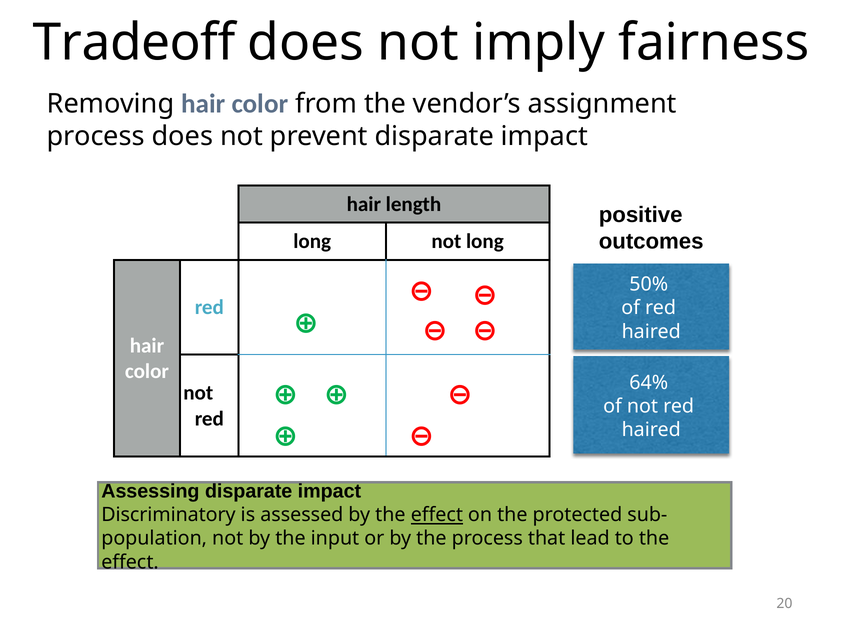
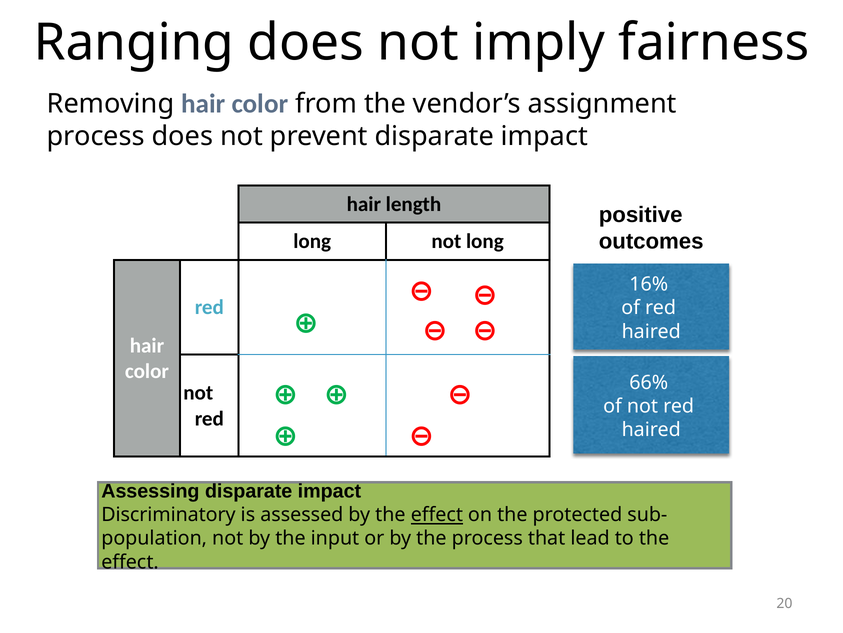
Tradeoff: Tradeoff -> Ranging (134, 43)
50%: 50% -> 16% (649, 284)
64%: 64% -> 66% (649, 382)
